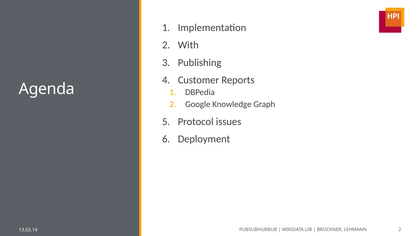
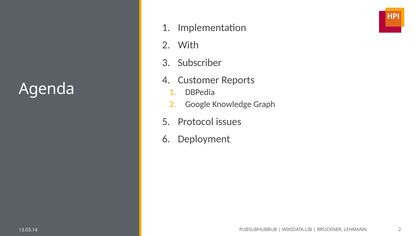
Publishing: Publishing -> Subscriber (200, 63)
